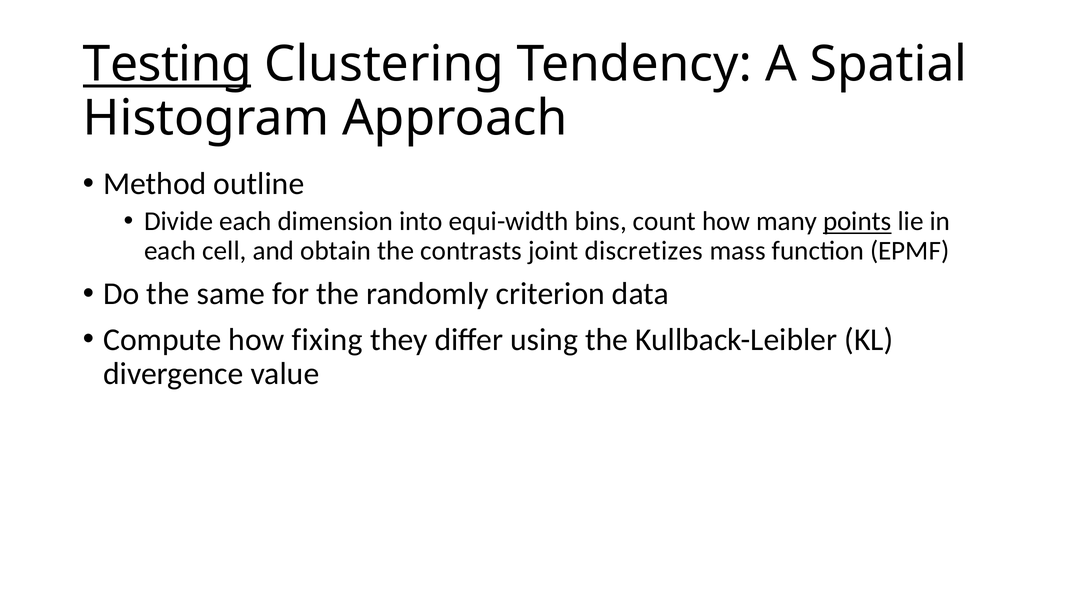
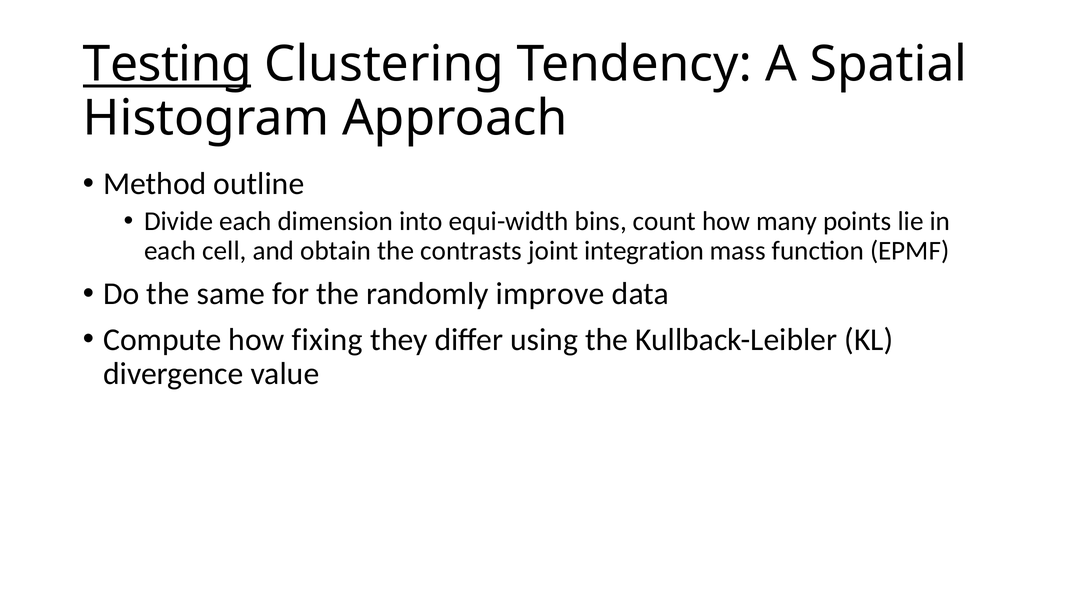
points underline: present -> none (857, 221)
discretizes: discretizes -> integration (644, 251)
criterion: criterion -> improve (550, 294)
